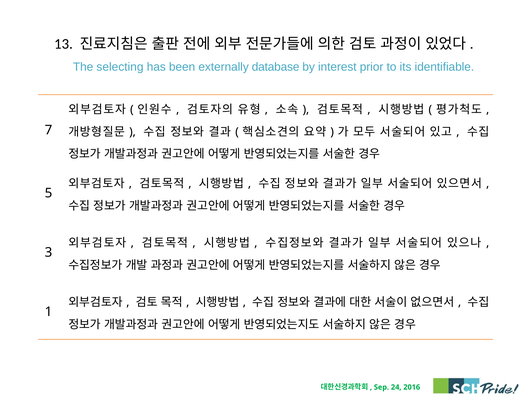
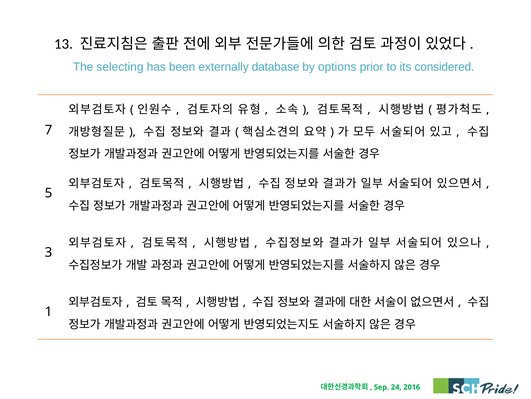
interest: interest -> options (337, 67)
identifiable: identifiable -> considered (444, 67)
